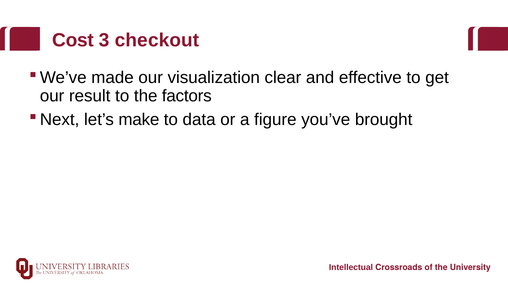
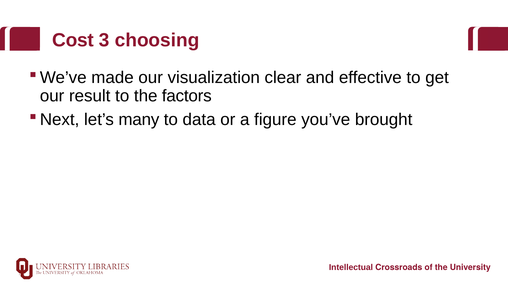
checkout: checkout -> choosing (157, 40)
make: make -> many (139, 119)
